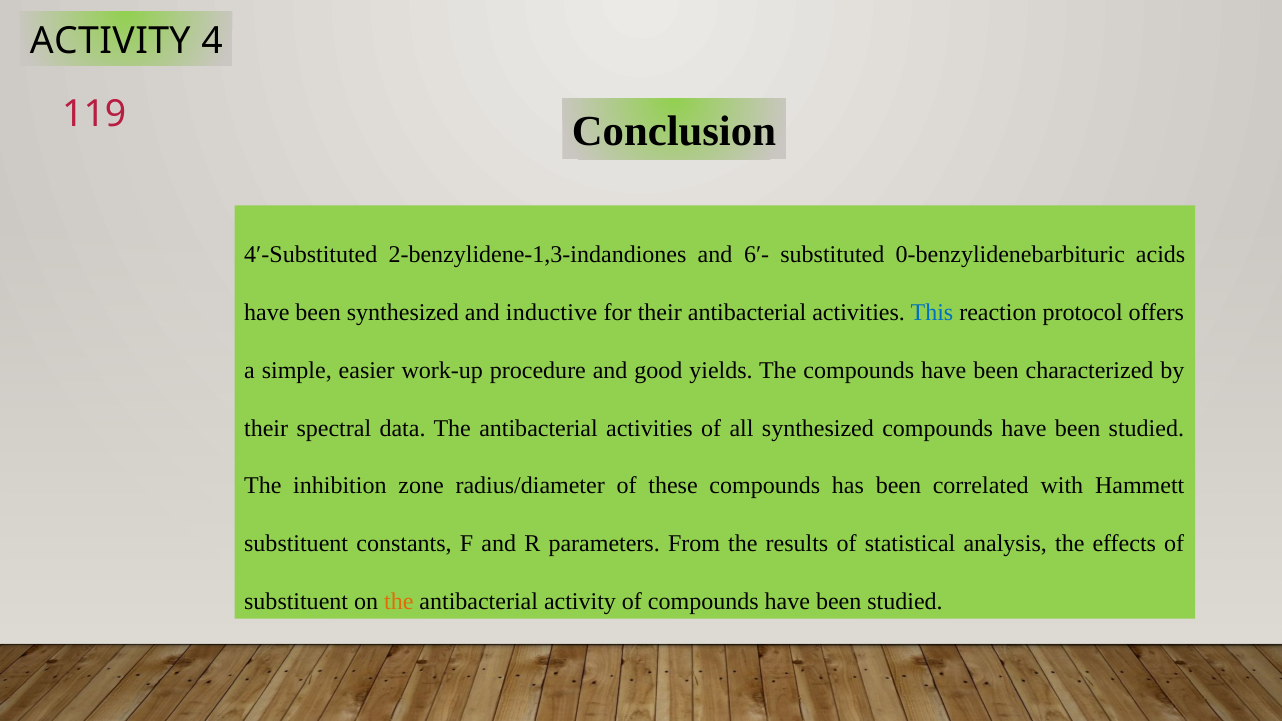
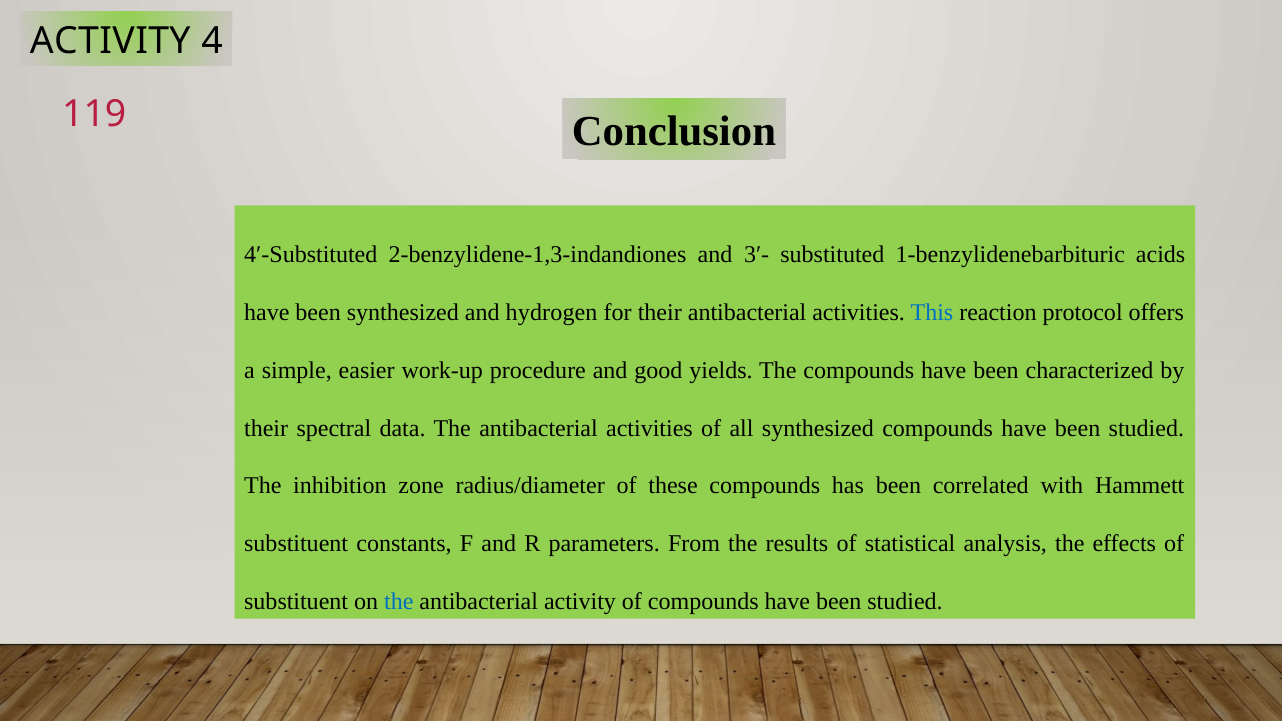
6′-: 6′- -> 3′- (757, 255)
0-benzylidenebarbituric: 0-benzylidenebarbituric -> 1-benzylidenebarbituric (1010, 255)
inductive: inductive -> hydrogen (552, 313)
the colour: orange -> blue (399, 601)
